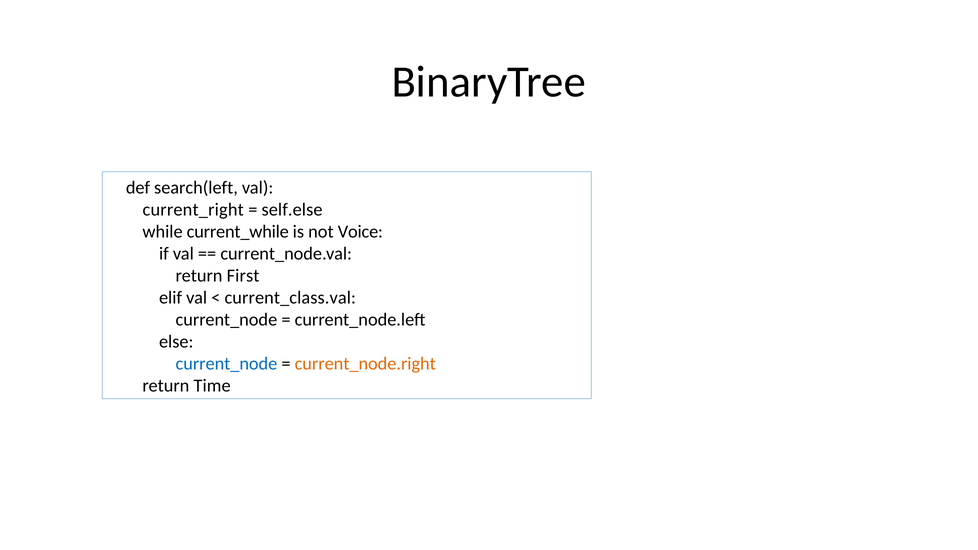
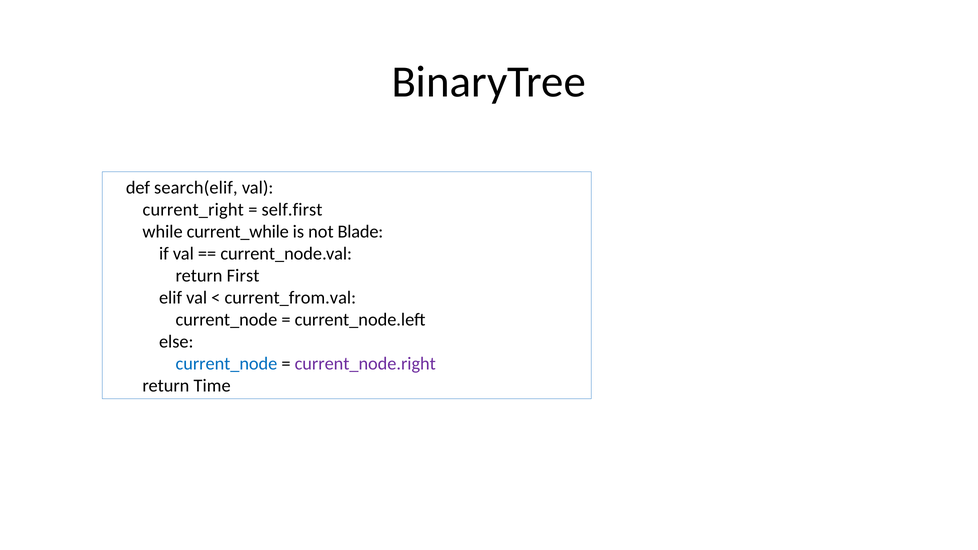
search(left: search(left -> search(elif (196, 188)
self.else: self.else -> self.first (292, 210)
Voice: Voice -> Blade (360, 232)
current_class.val: current_class.val -> current_from.val (290, 298)
current_node.right colour: orange -> purple (365, 364)
